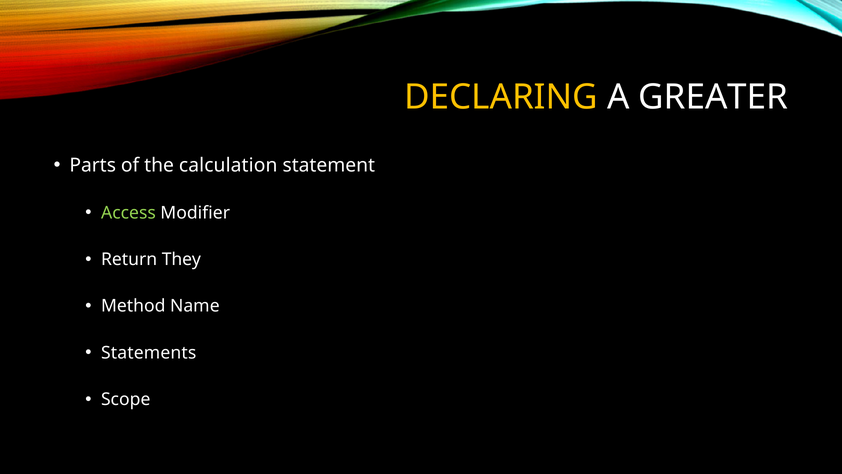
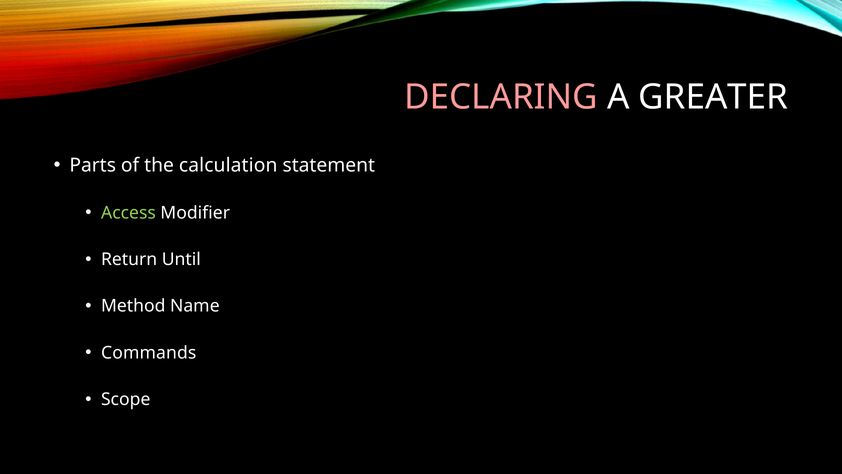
DECLARING colour: yellow -> pink (501, 97)
They: They -> Until (181, 259)
Statements: Statements -> Commands (149, 353)
